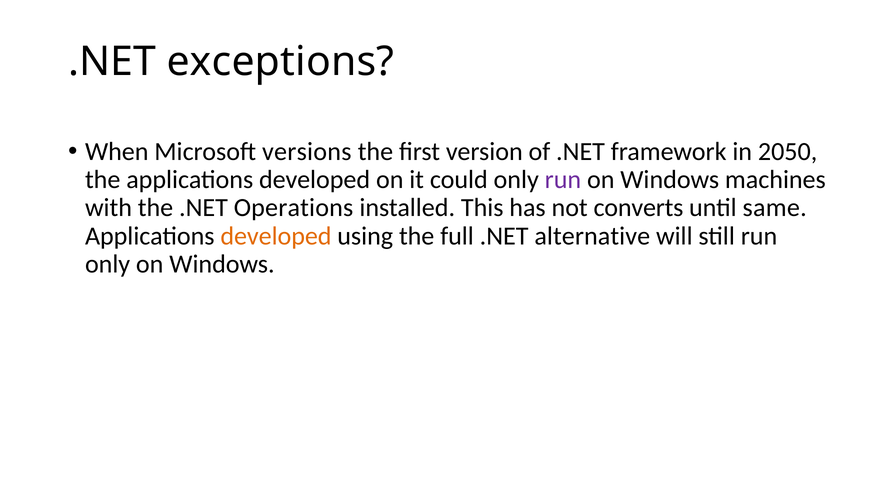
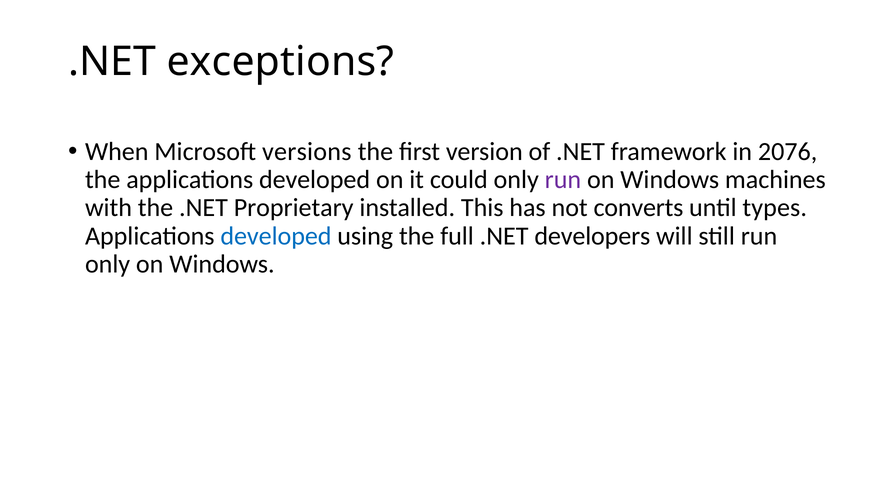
2050: 2050 -> 2076 (788, 151)
Operations: Operations -> Proprietary (294, 208)
same: same -> types (775, 208)
developed colour: orange -> blue (276, 236)
alternative: alternative -> developers (592, 236)
